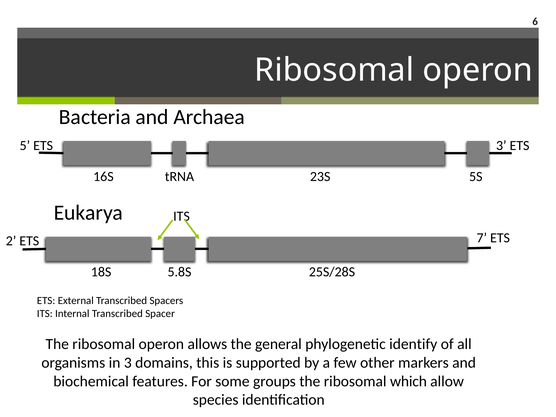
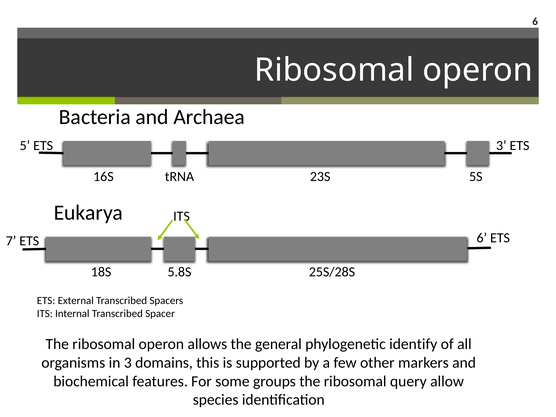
7: 7 -> 6 (482, 238)
2: 2 -> 7 (11, 241)
which: which -> query (408, 381)
